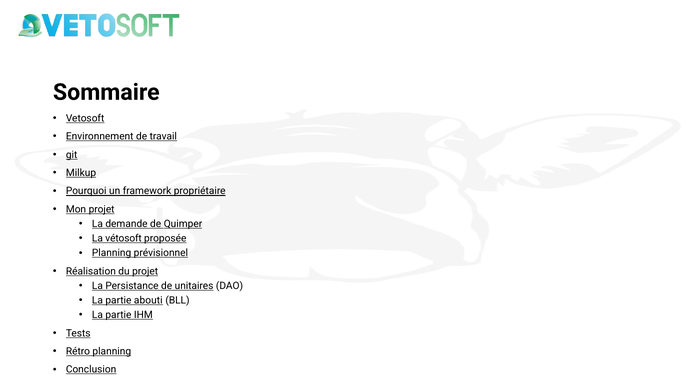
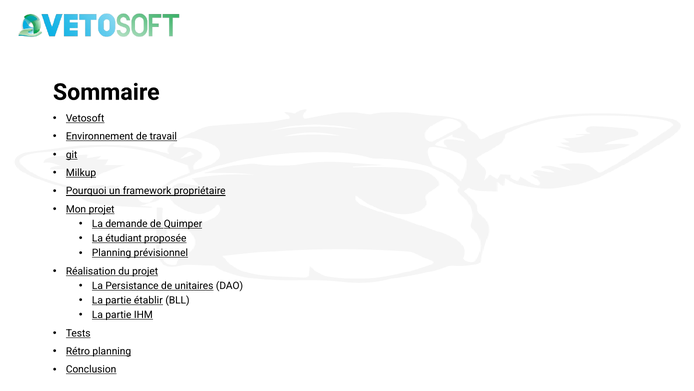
vétosoft: vétosoft -> étudiant (124, 238)
abouti: abouti -> établir (148, 300)
